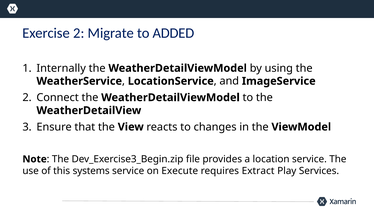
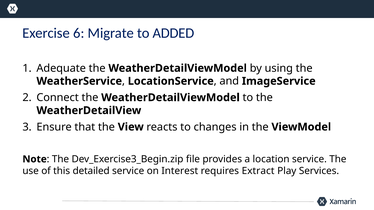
Exercise 2: 2 -> 6 (79, 33)
Internally: Internally -> Adequate (61, 68)
systems: systems -> detailed (91, 171)
Execute: Execute -> Interest (180, 171)
